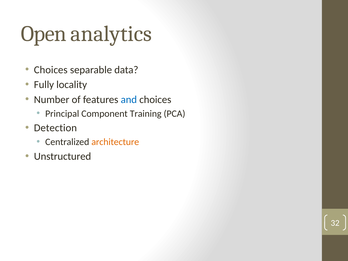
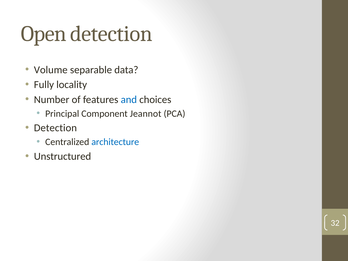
Open analytics: analytics -> detection (111, 34)
Choices: Choices -> Volume (51, 70)
Training: Training -> Jeannot (146, 114)
architecture colour: orange -> blue (115, 142)
